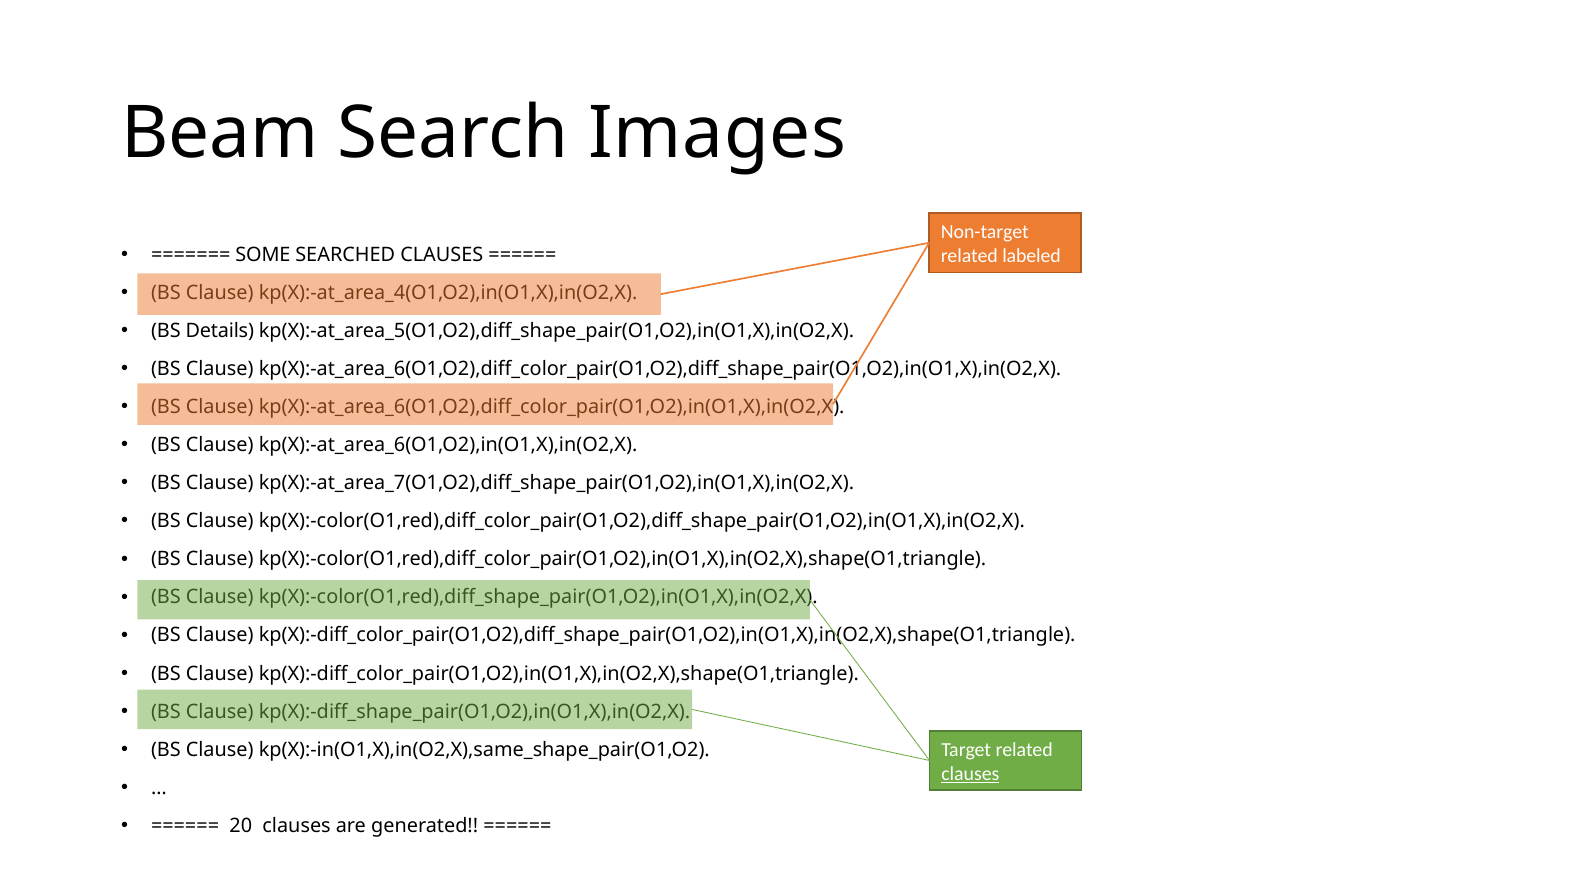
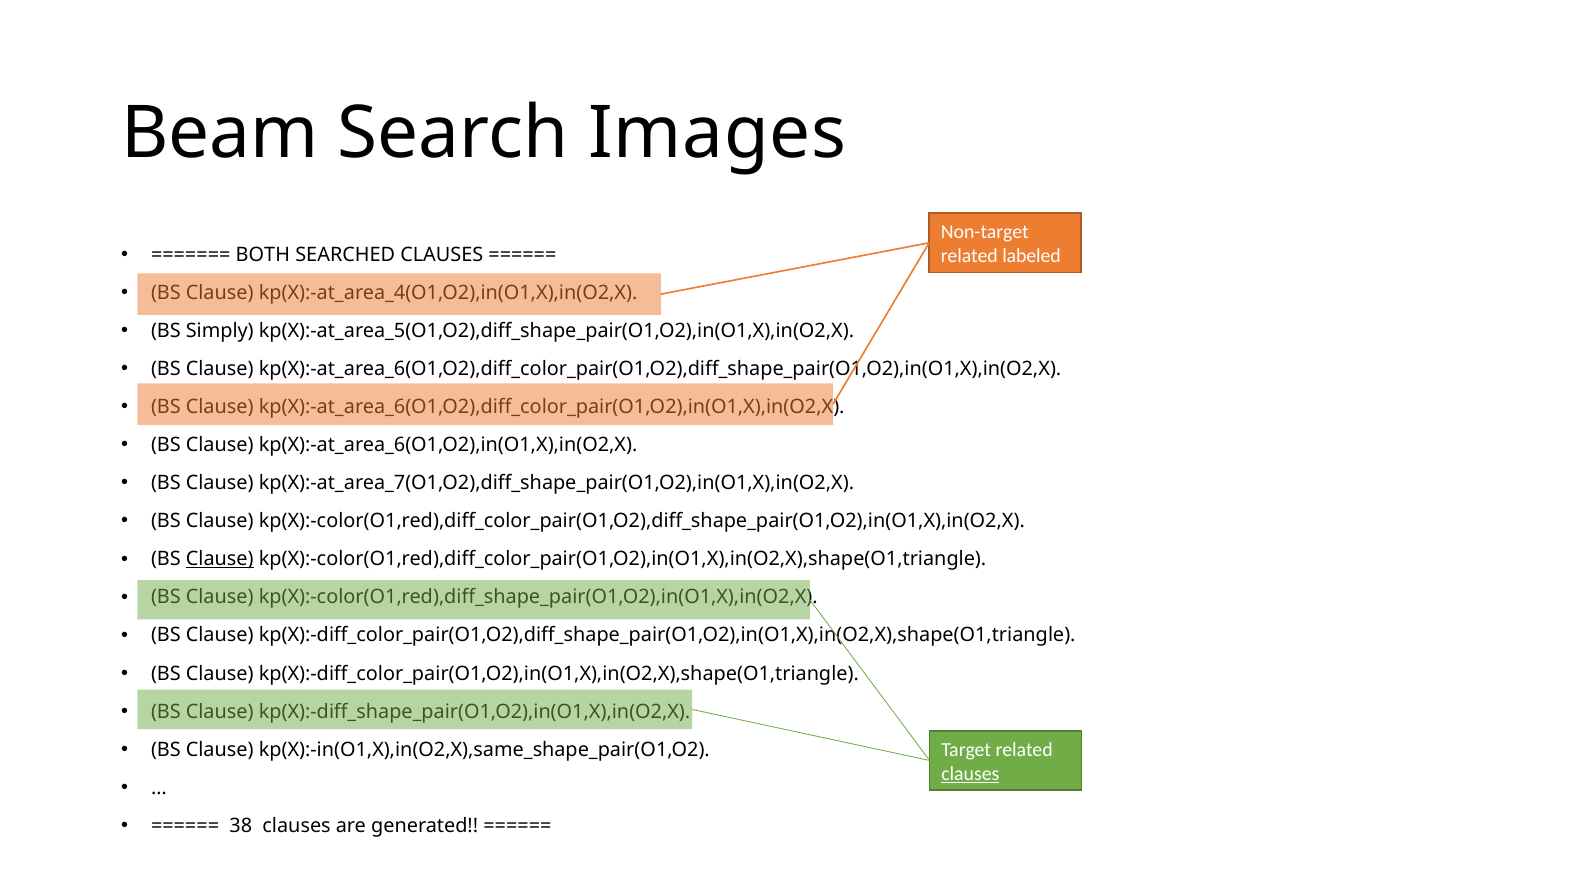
SOME: SOME -> BOTH (263, 255)
Details: Details -> Simply (220, 331)
Clause underline: none -> present (220, 559)
20: 20 -> 38 (241, 825)
